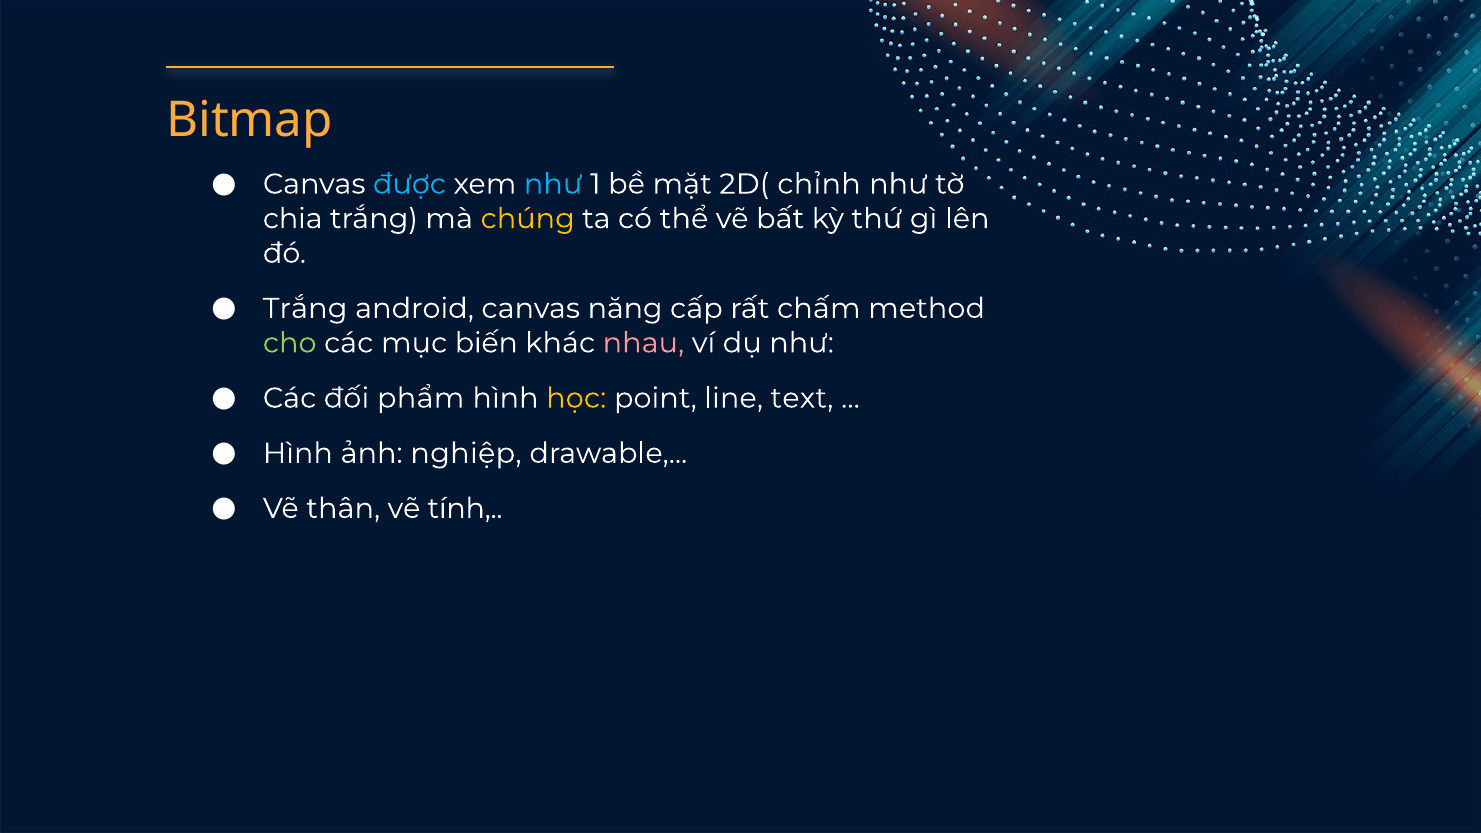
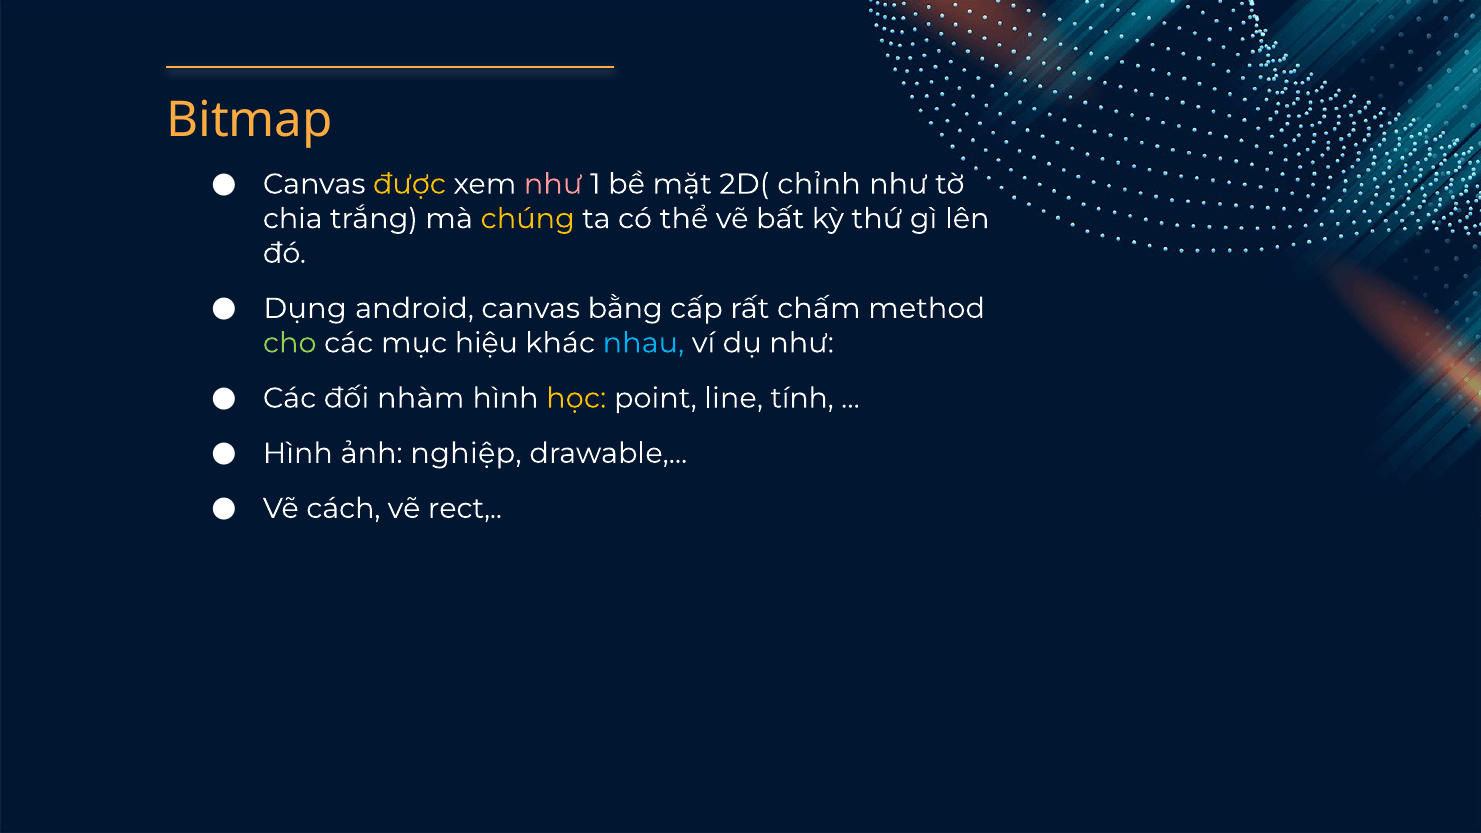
được colour: light blue -> yellow (409, 184)
như colour: light blue -> pink (553, 184)
Trắng: Trắng -> Dụng (305, 308)
năng: năng -> bằng (625, 308)
biến: biến -> hiệu (486, 343)
nhau colour: pink -> light blue (643, 343)
phẩm: phẩm -> nhàm (421, 398)
text: text -> tính (802, 398)
thân: thân -> cách (343, 508)
tính: tính -> rect (465, 508)
